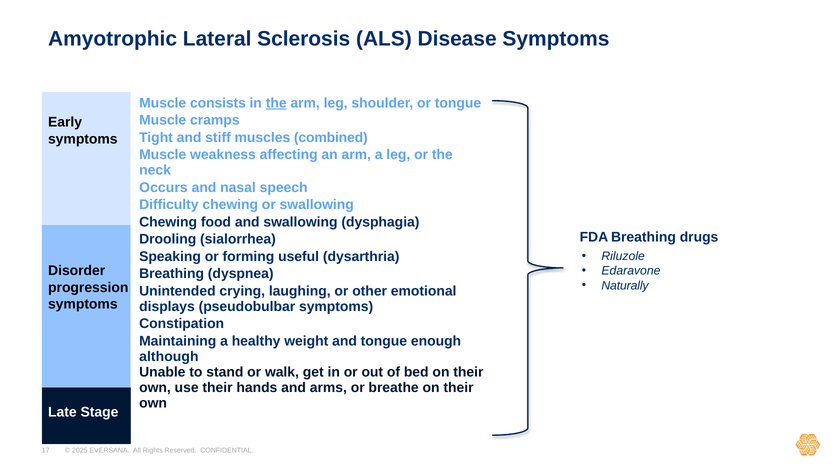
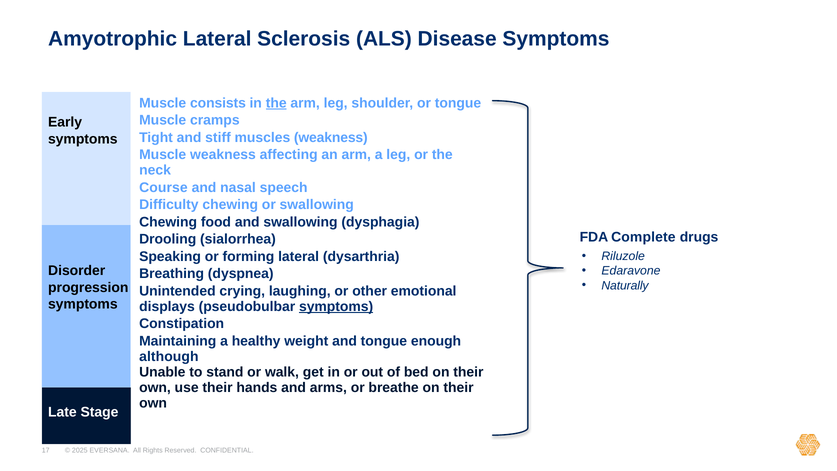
muscles combined: combined -> weakness (331, 137)
Occurs: Occurs -> Course (163, 187)
FDA Breathing: Breathing -> Complete (643, 237)
forming useful: useful -> lateral (299, 256)
symptoms underline: none -> present (336, 306)
